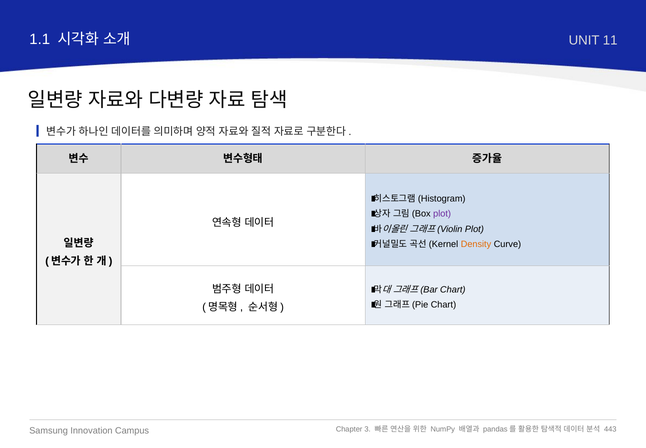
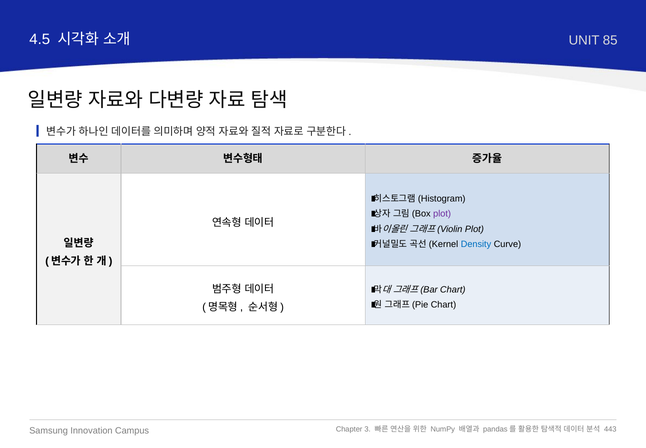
1.1: 1.1 -> 4.5 (40, 39)
11: 11 -> 85 (610, 40)
Density colour: orange -> blue (476, 244)
